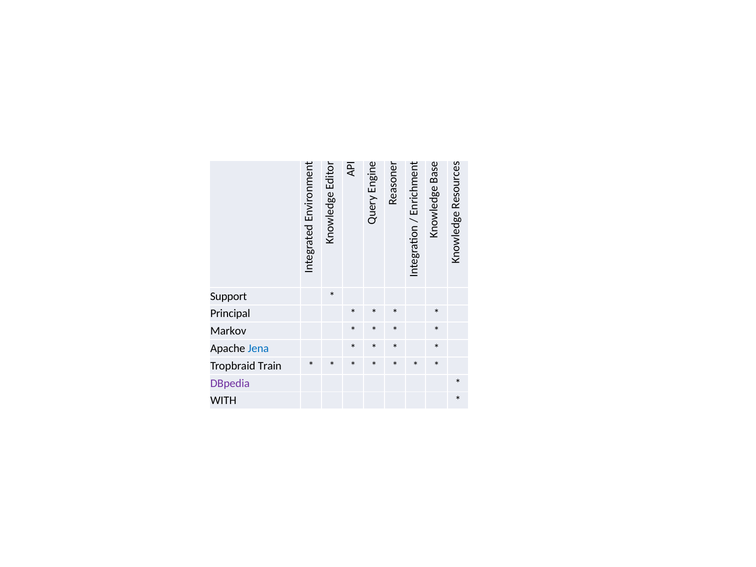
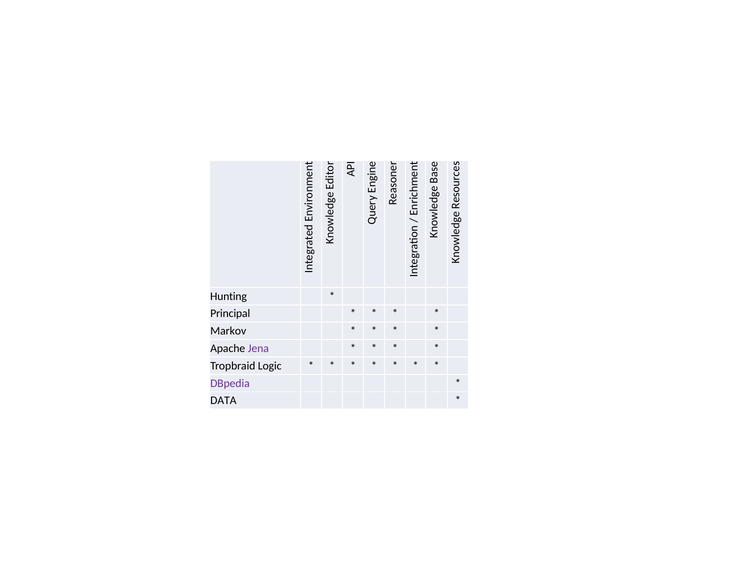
Support: Support -> Hunting (229, 296)
Jena colour: blue -> purple (258, 348)
Train: Train -> Logic (270, 366)
WITH: WITH -> DATA (223, 401)
